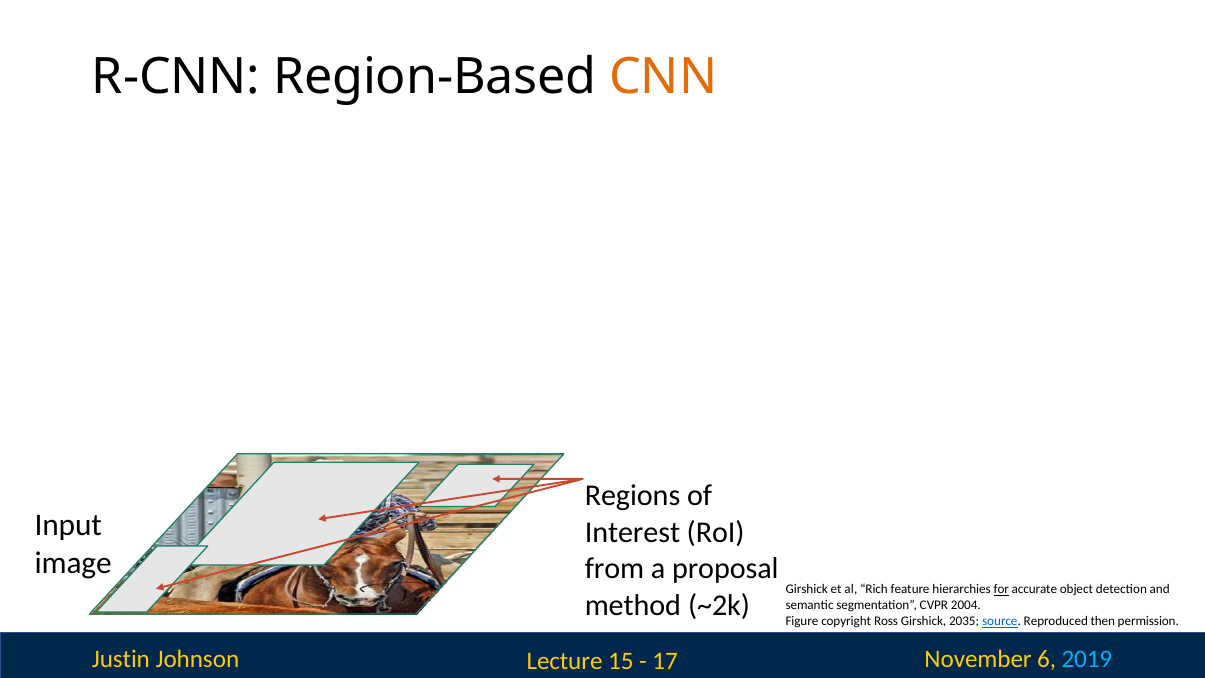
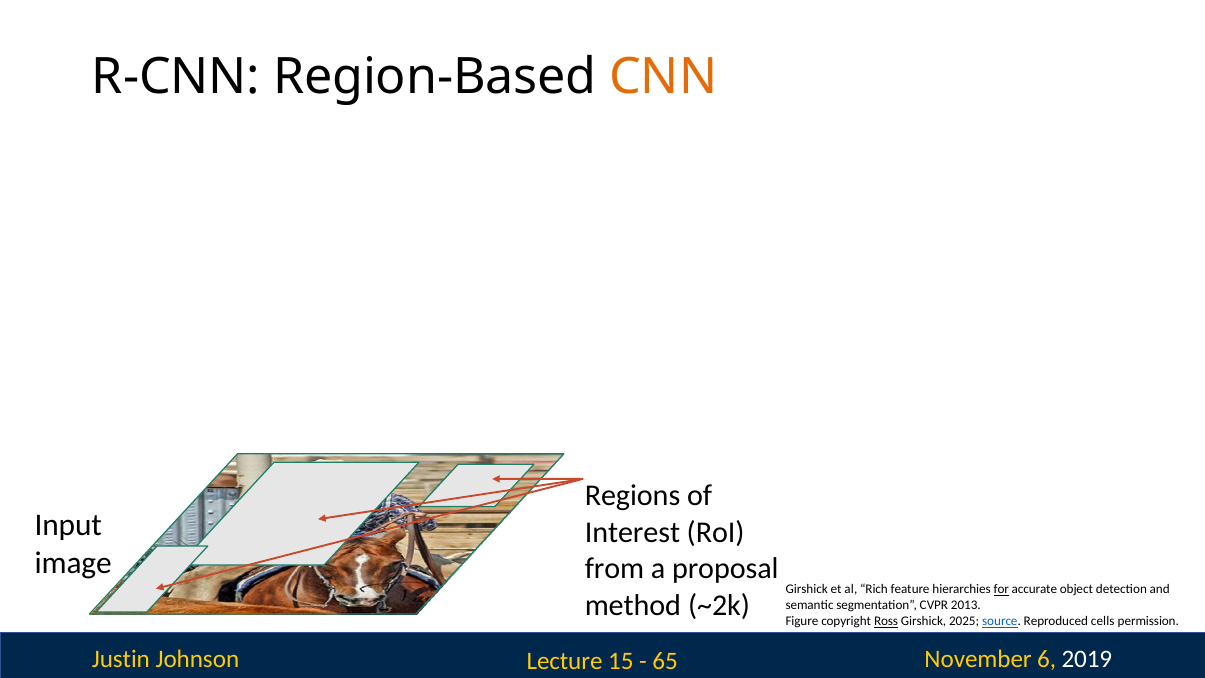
2004: 2004 -> 2013 (966, 605)
Ross underline: none -> present (886, 621)
2035: 2035 -> 2025 (964, 621)
then: then -> cells (1103, 621)
2019 colour: light blue -> white (1087, 659)
17: 17 -> 65 (665, 661)
